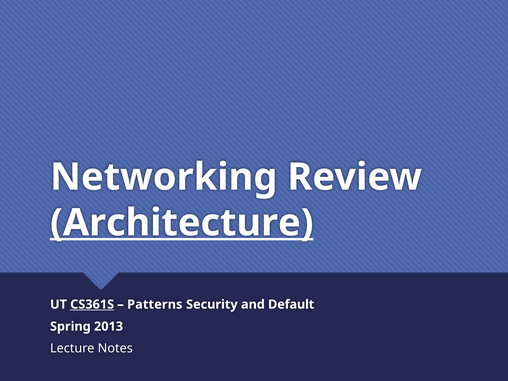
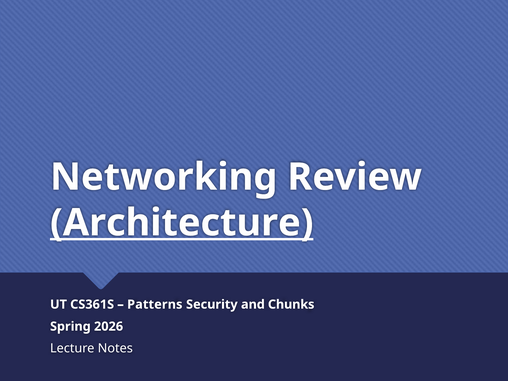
CS361S underline: present -> none (92, 304)
Default: Default -> Chunks (291, 304)
2013: 2013 -> 2026 (109, 326)
